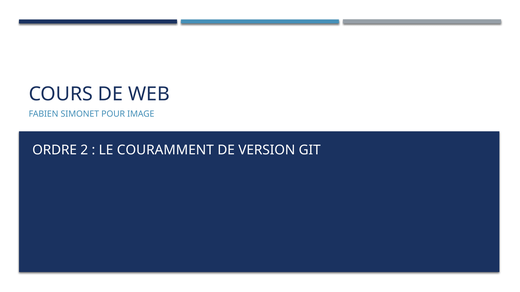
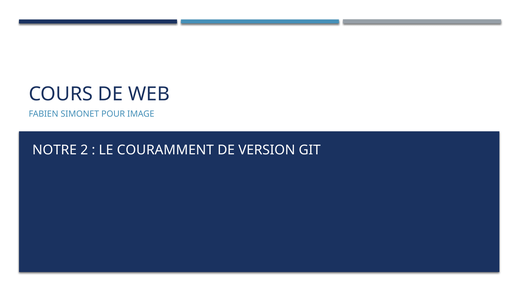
ORDRE: ORDRE -> NOTRE (55, 150)
